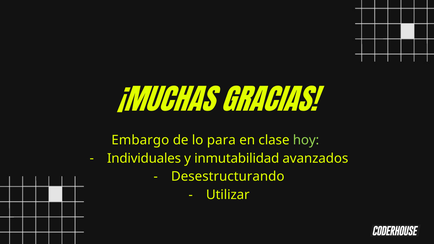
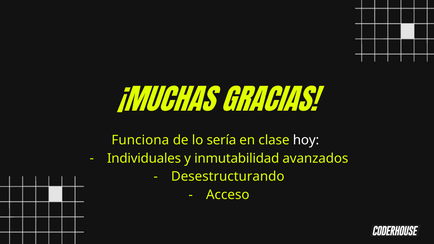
Embargo: Embargo -> Funciona (140, 140)
para: para -> sería (221, 140)
hoy colour: light green -> white (306, 140)
Utilizar: Utilizar -> Acceso (228, 195)
